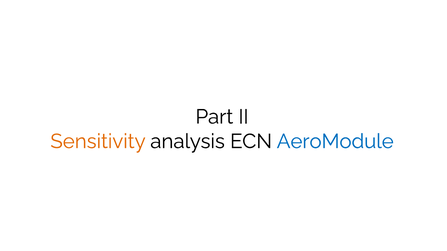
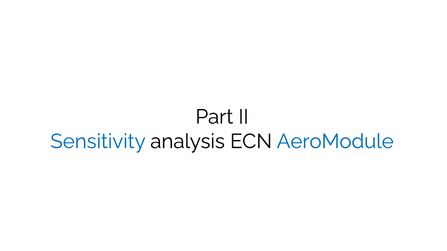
Sensitivity colour: orange -> blue (98, 142)
